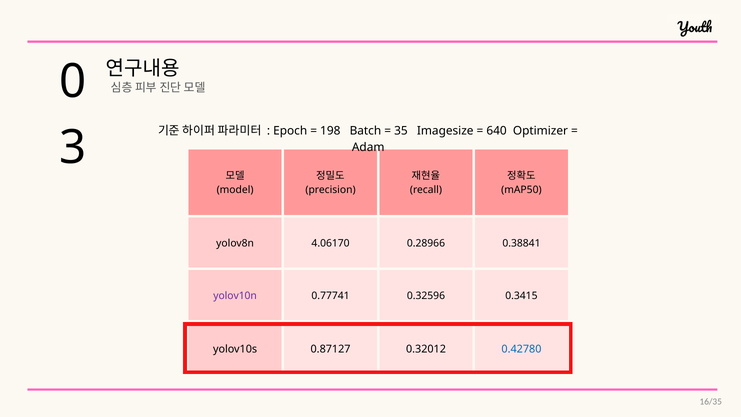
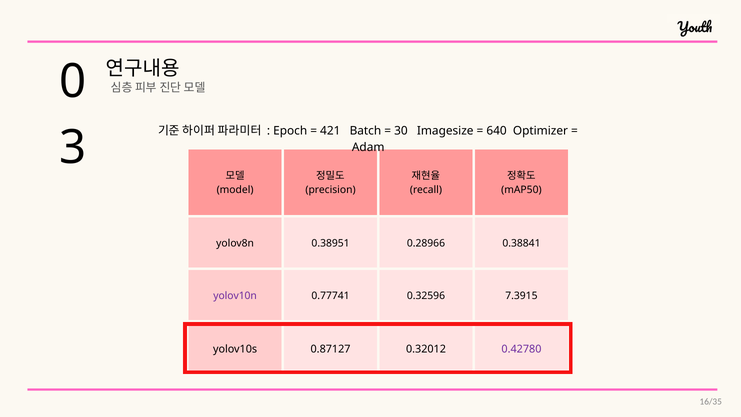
198: 198 -> 421 (330, 131)
35: 35 -> 30 (401, 131)
4.06170: 4.06170 -> 0.38951 (331, 243)
0.3415: 0.3415 -> 7.3915 (521, 296)
0.42780 colour: blue -> purple (521, 349)
